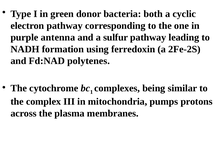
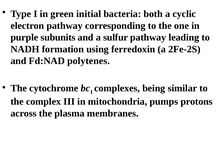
donor: donor -> initial (89, 14)
antenna: antenna -> subunits (58, 38)
